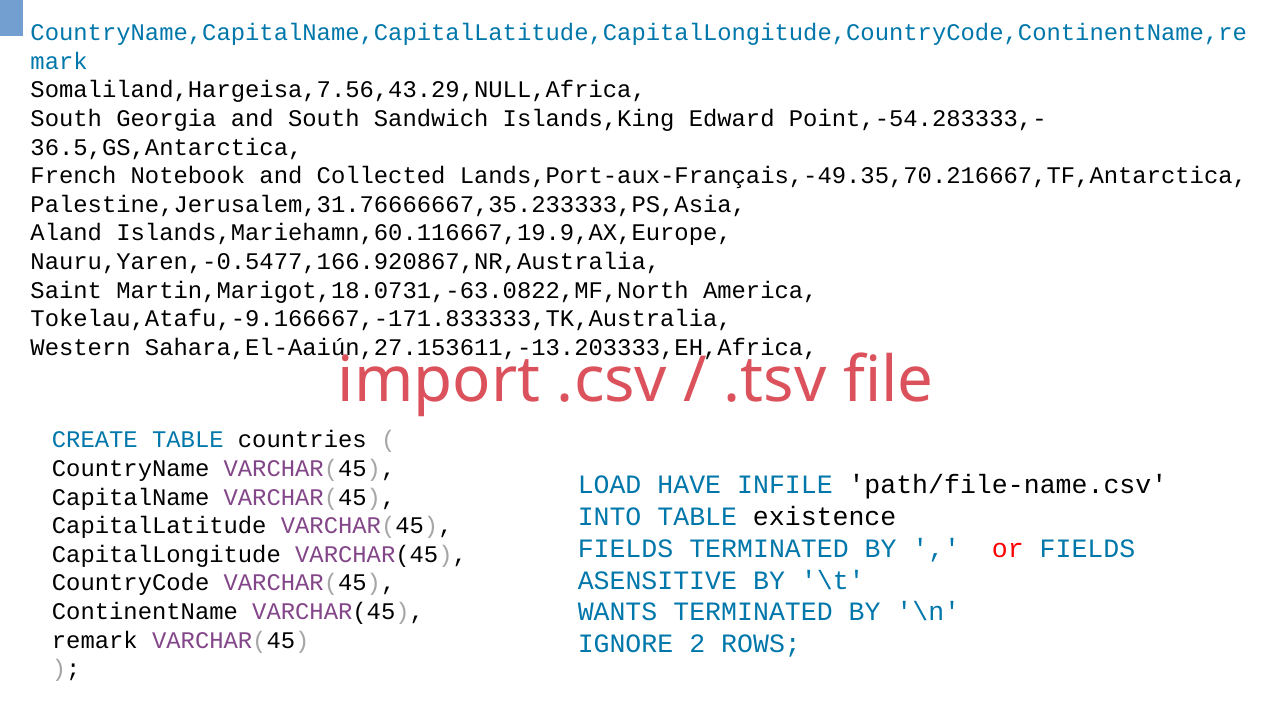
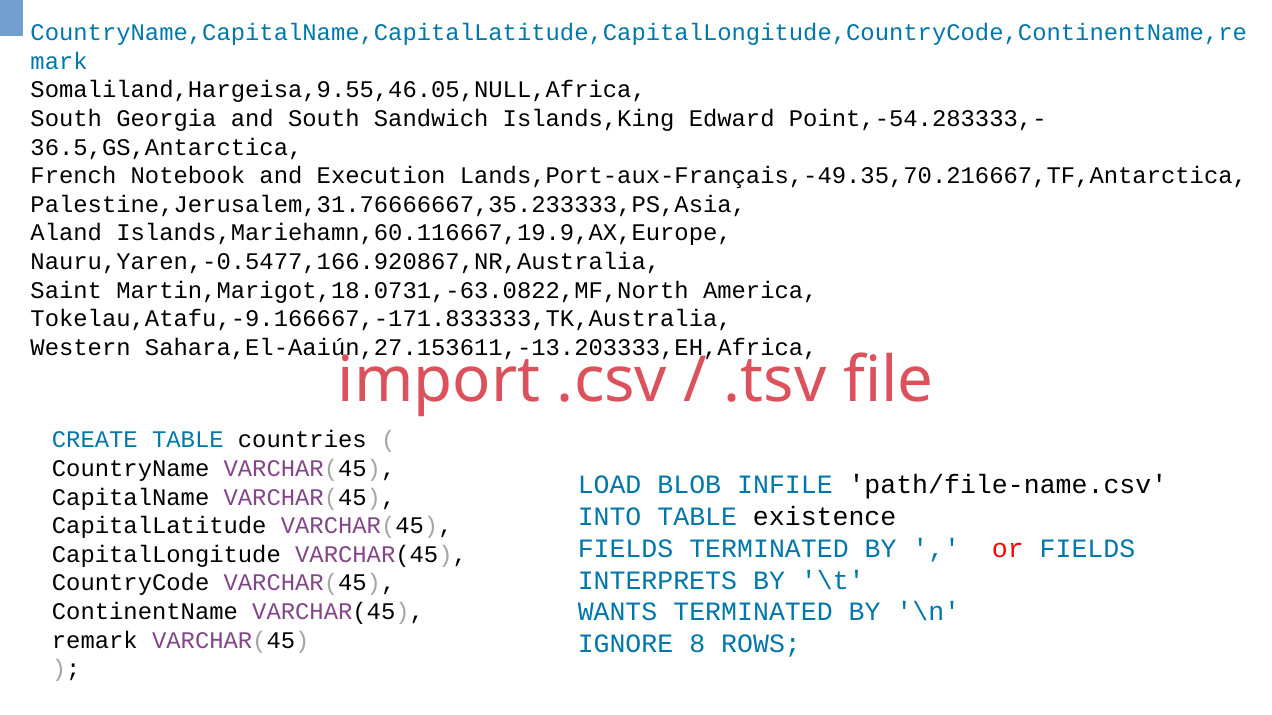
Somaliland,Hargeisa,7.56,43.29,NULL,Africa: Somaliland,Hargeisa,7.56,43.29,NULL,Africa -> Somaliland,Hargeisa,9.55,46.05,NULL,Africa (338, 90)
Collected: Collected -> Execution (381, 176)
HAVE: HAVE -> BLOB (689, 485)
ASENSITIVE: ASENSITIVE -> INTERPRETS (657, 581)
2: 2 -> 8 (697, 644)
